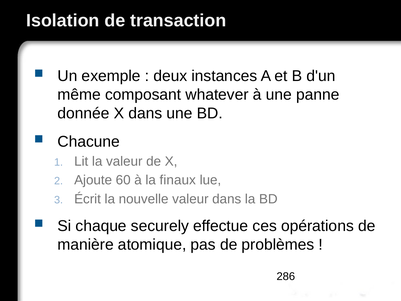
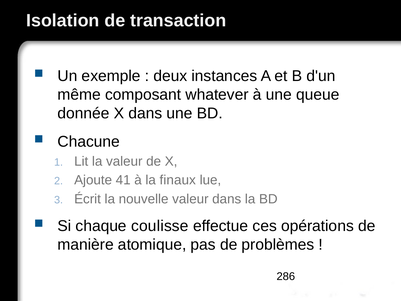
panne: panne -> queue (318, 95)
60: 60 -> 41 (123, 180)
securely: securely -> coulisse (160, 226)
